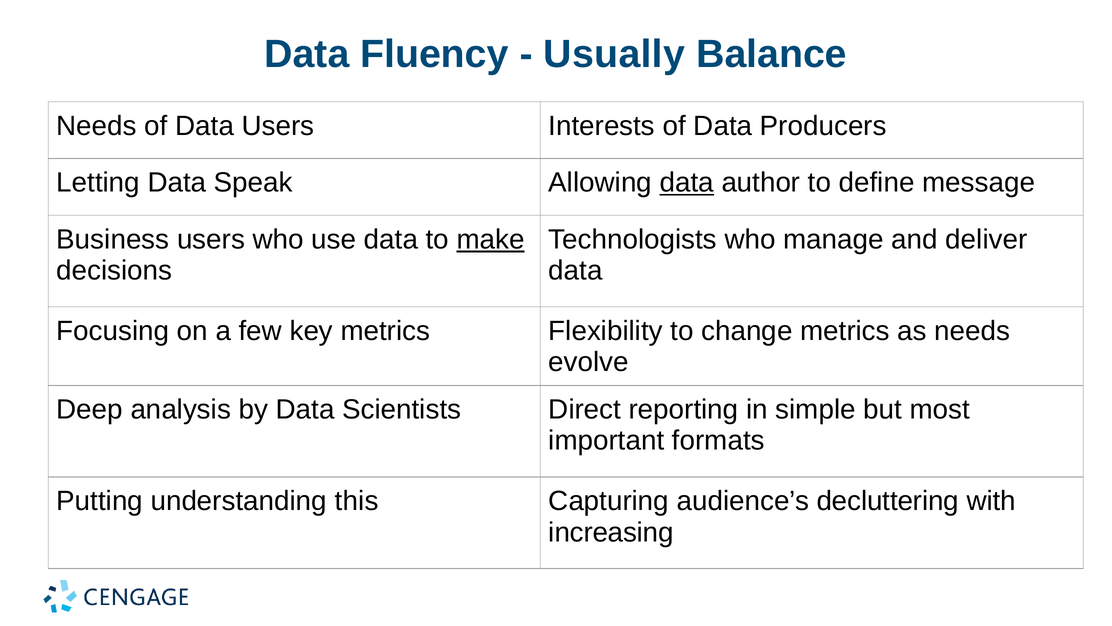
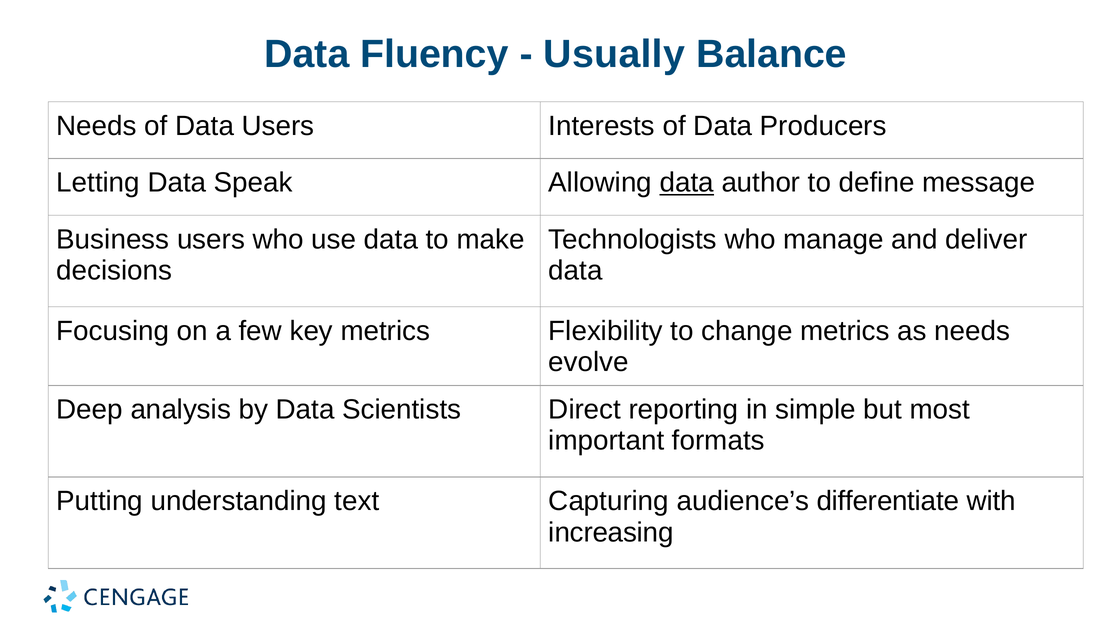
make underline: present -> none (491, 239)
this: this -> text (357, 501)
decluttering: decluttering -> differentiate (888, 501)
